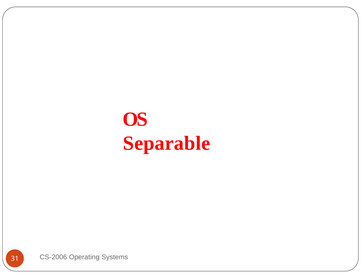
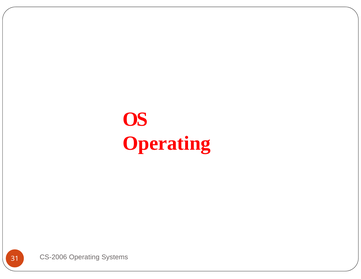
Separable: Separable -> Operating (167, 143)
